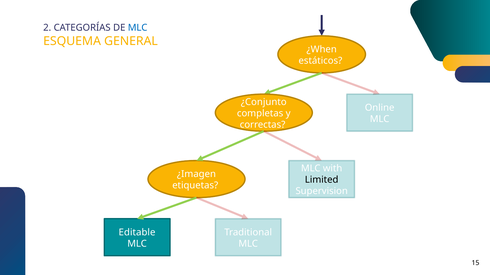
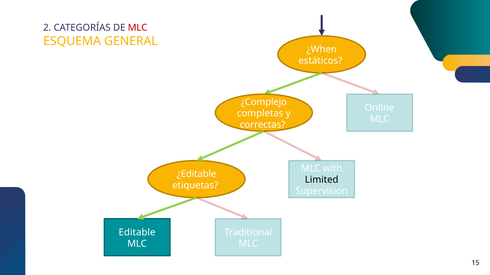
MLC colour: blue -> red (138, 28)
¿Conjunto: ¿Conjunto -> ¿Complejo (264, 102)
¿Imagen: ¿Imagen -> ¿Editable (197, 174)
